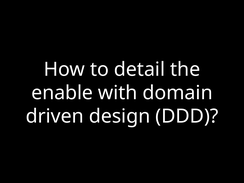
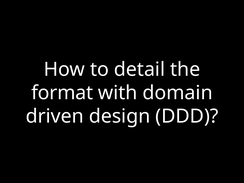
enable: enable -> format (62, 93)
